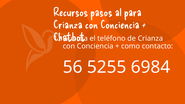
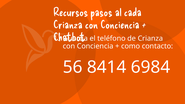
para: para -> cada (133, 12)
5255: 5255 -> 8414 (107, 67)
